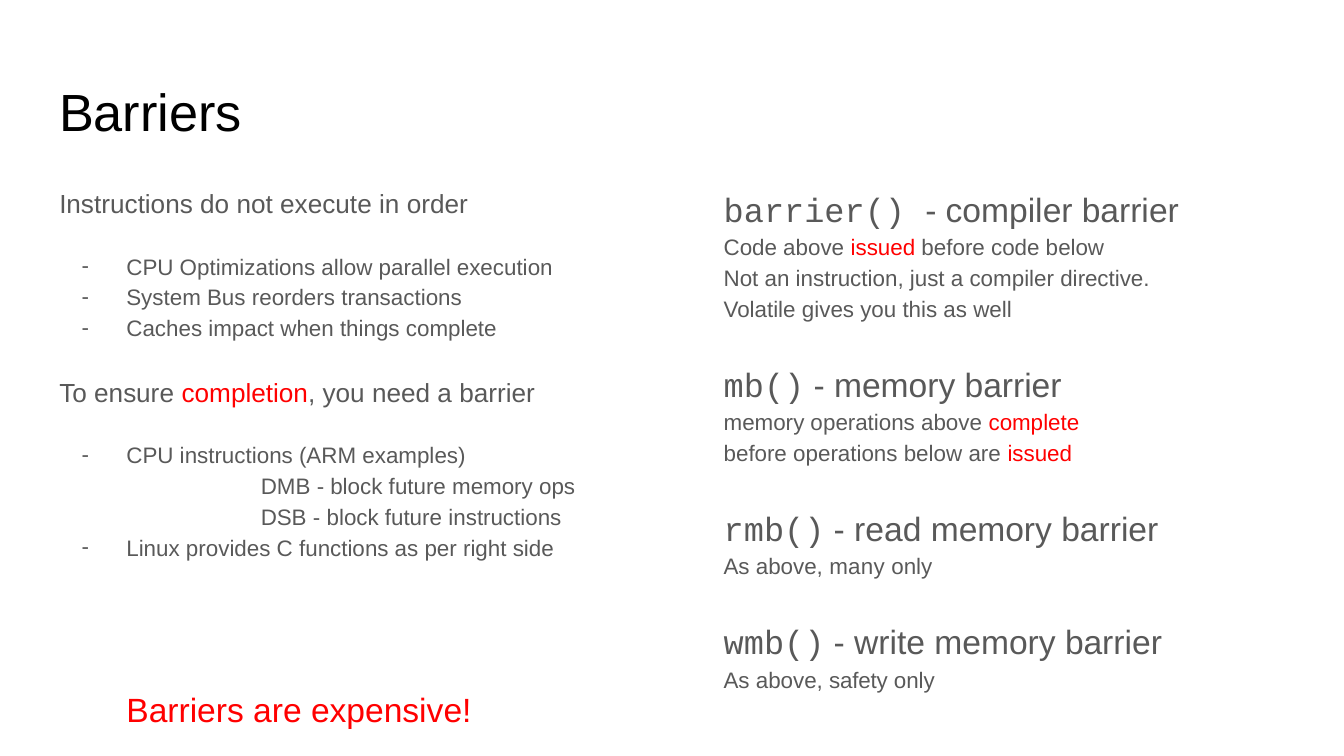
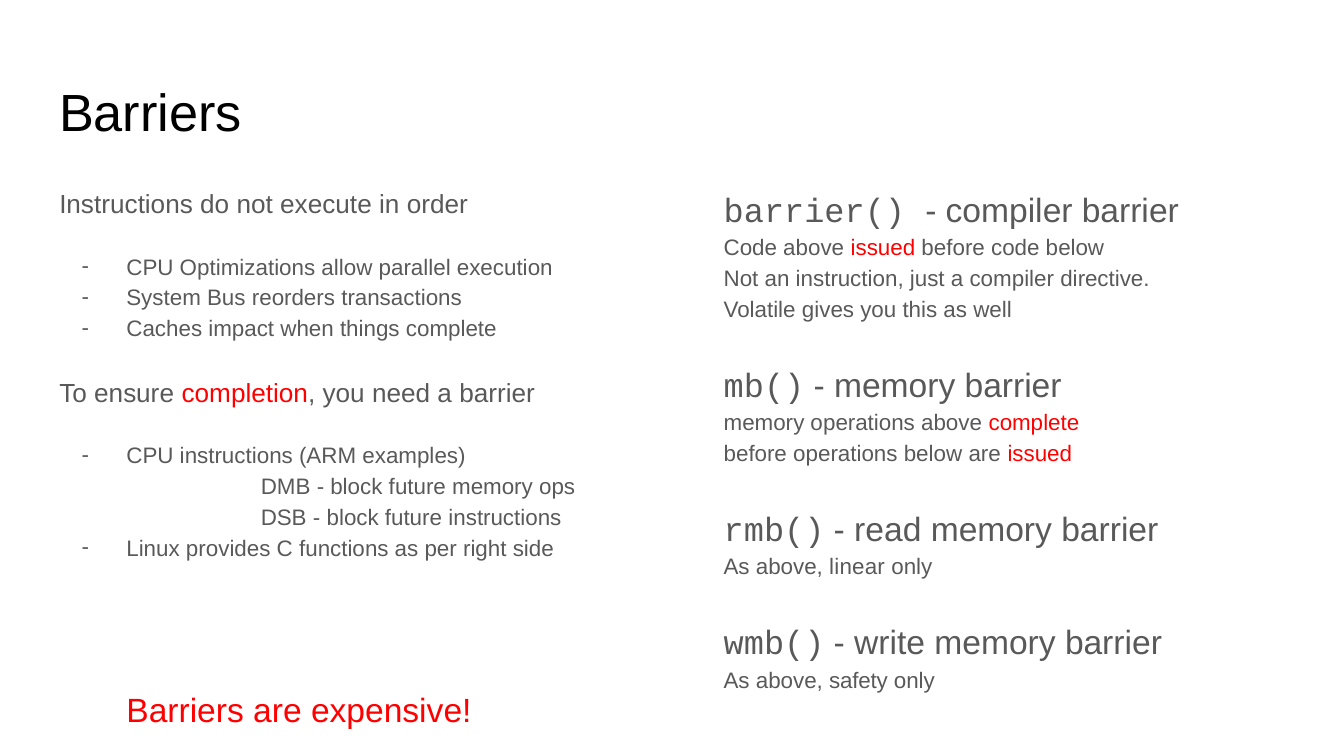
many: many -> linear (857, 567)
